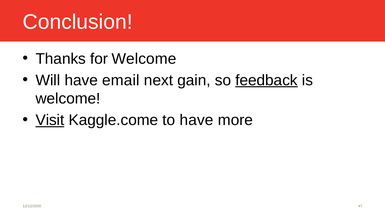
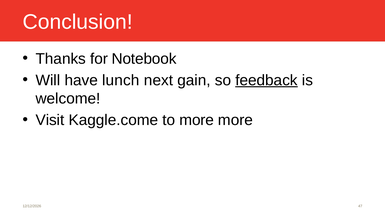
for Welcome: Welcome -> Notebook (144, 59)
email: email -> lunch (121, 80)
Visit underline: present -> none (50, 120)
to have: have -> more (197, 120)
